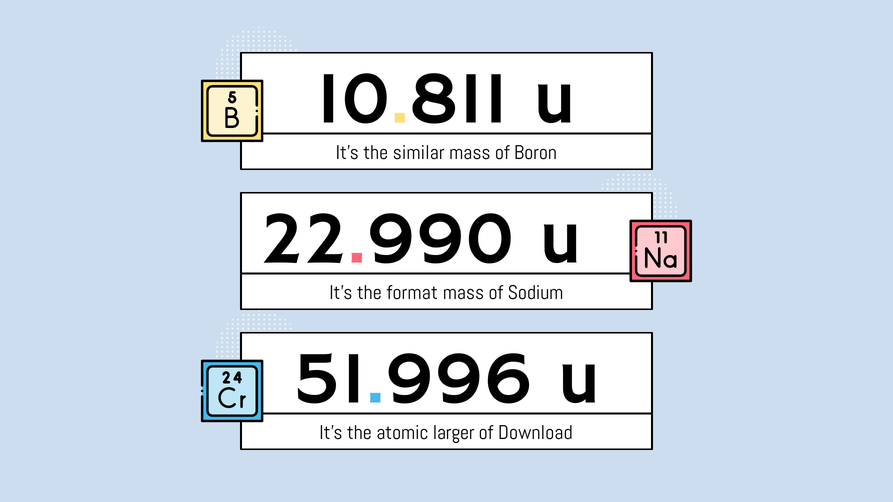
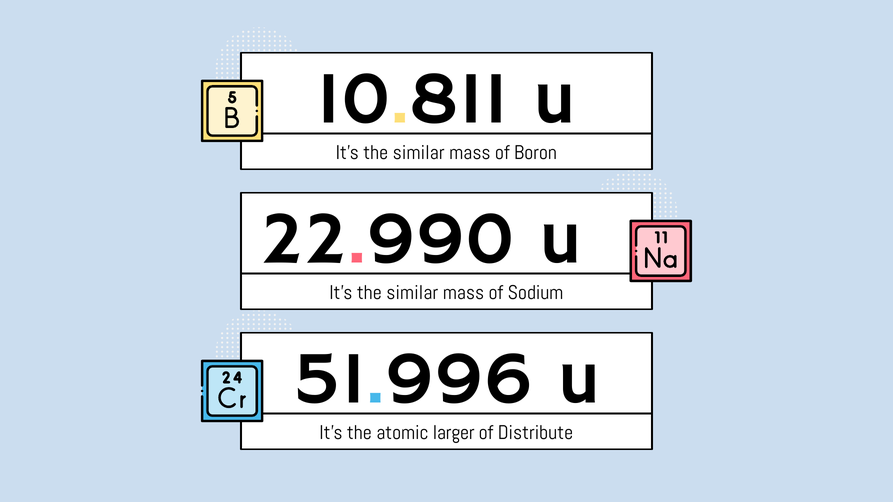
format: format -> similar (412, 293)
Download: Download -> Distribute (535, 433)
